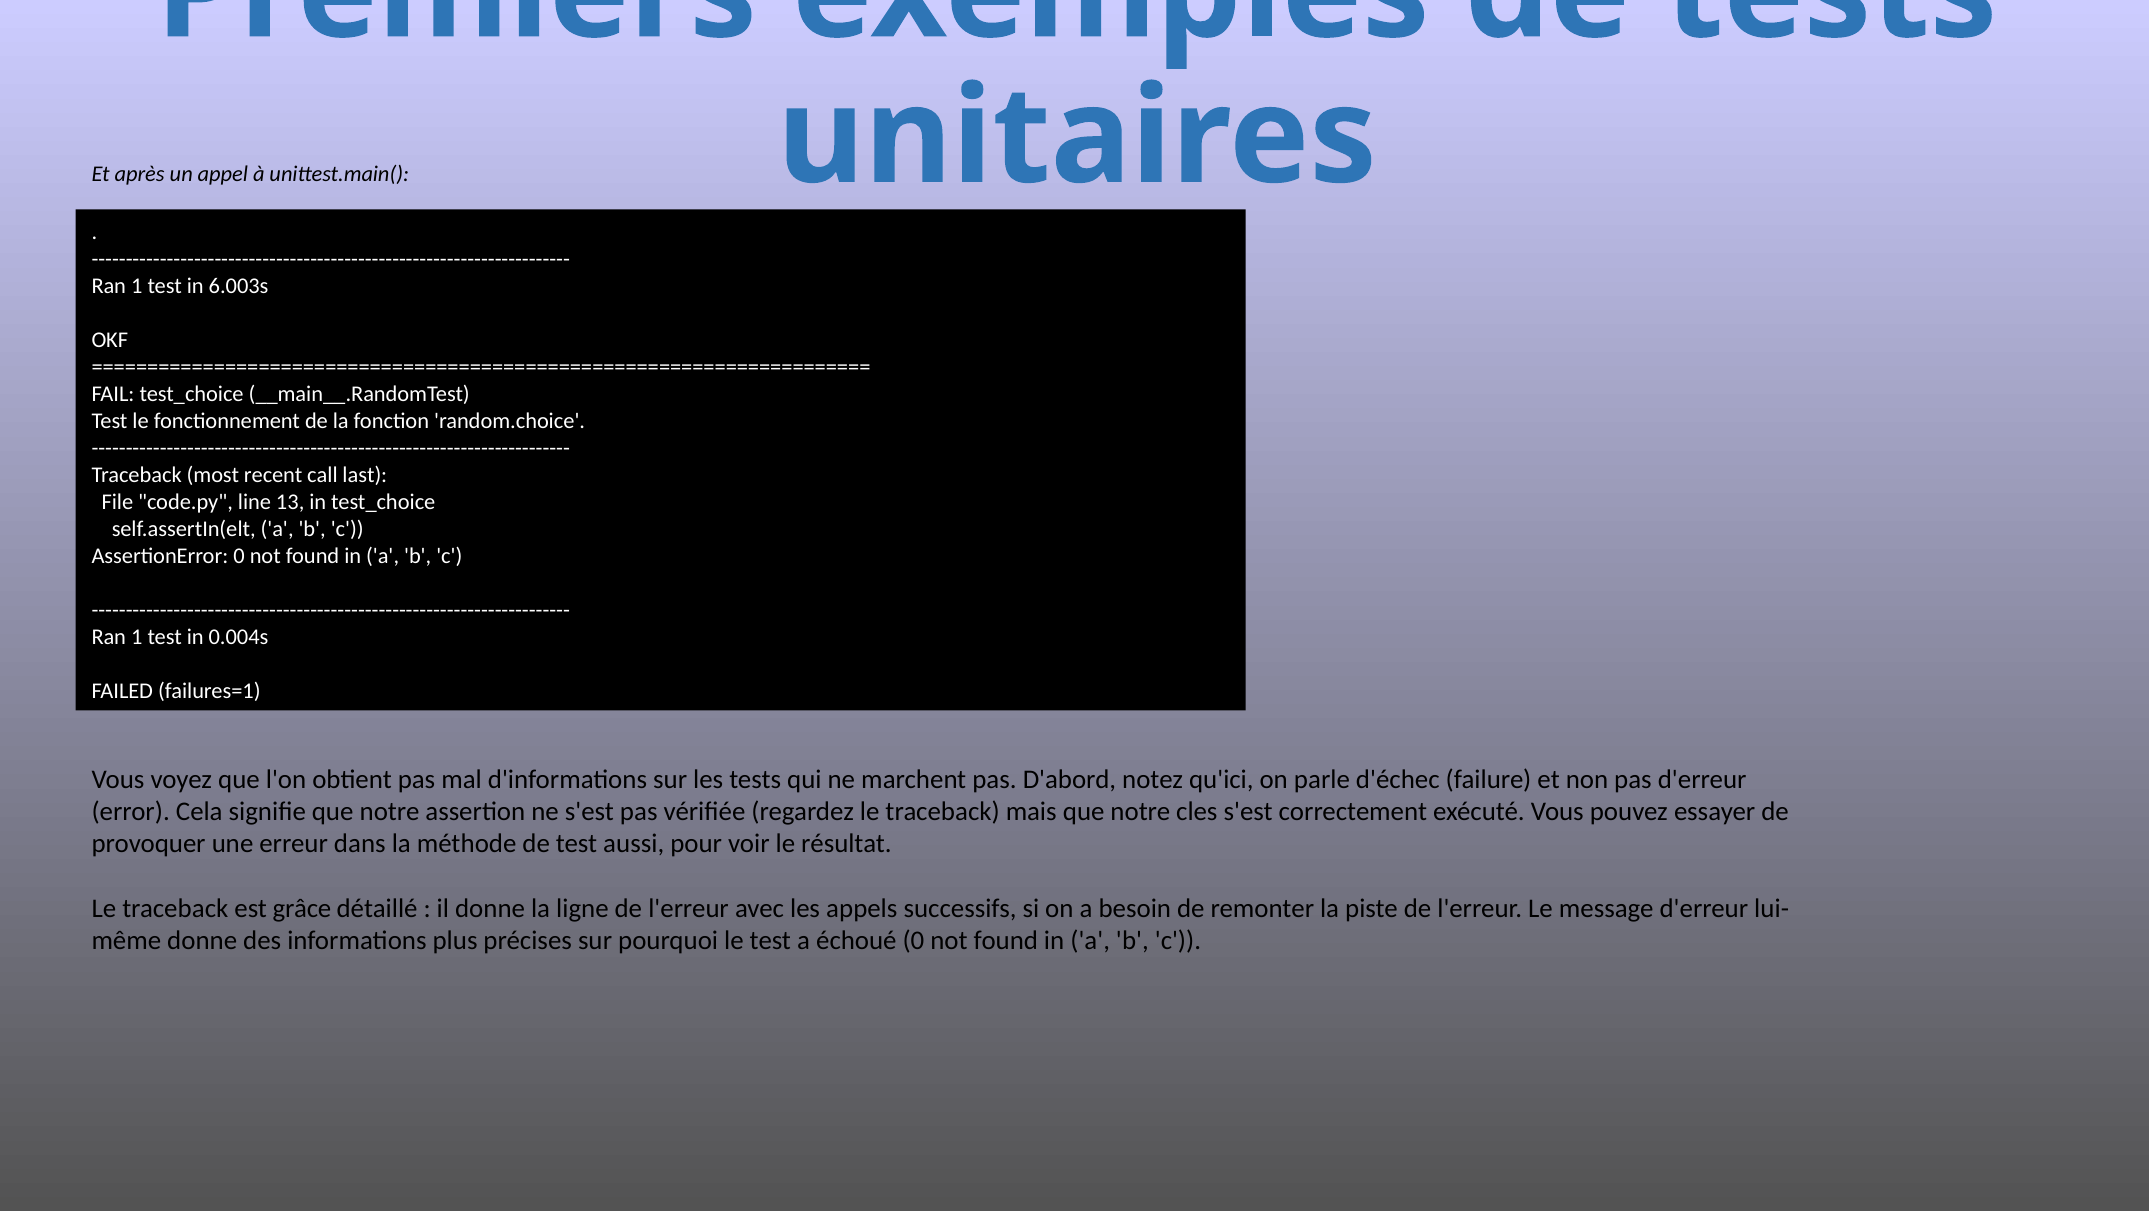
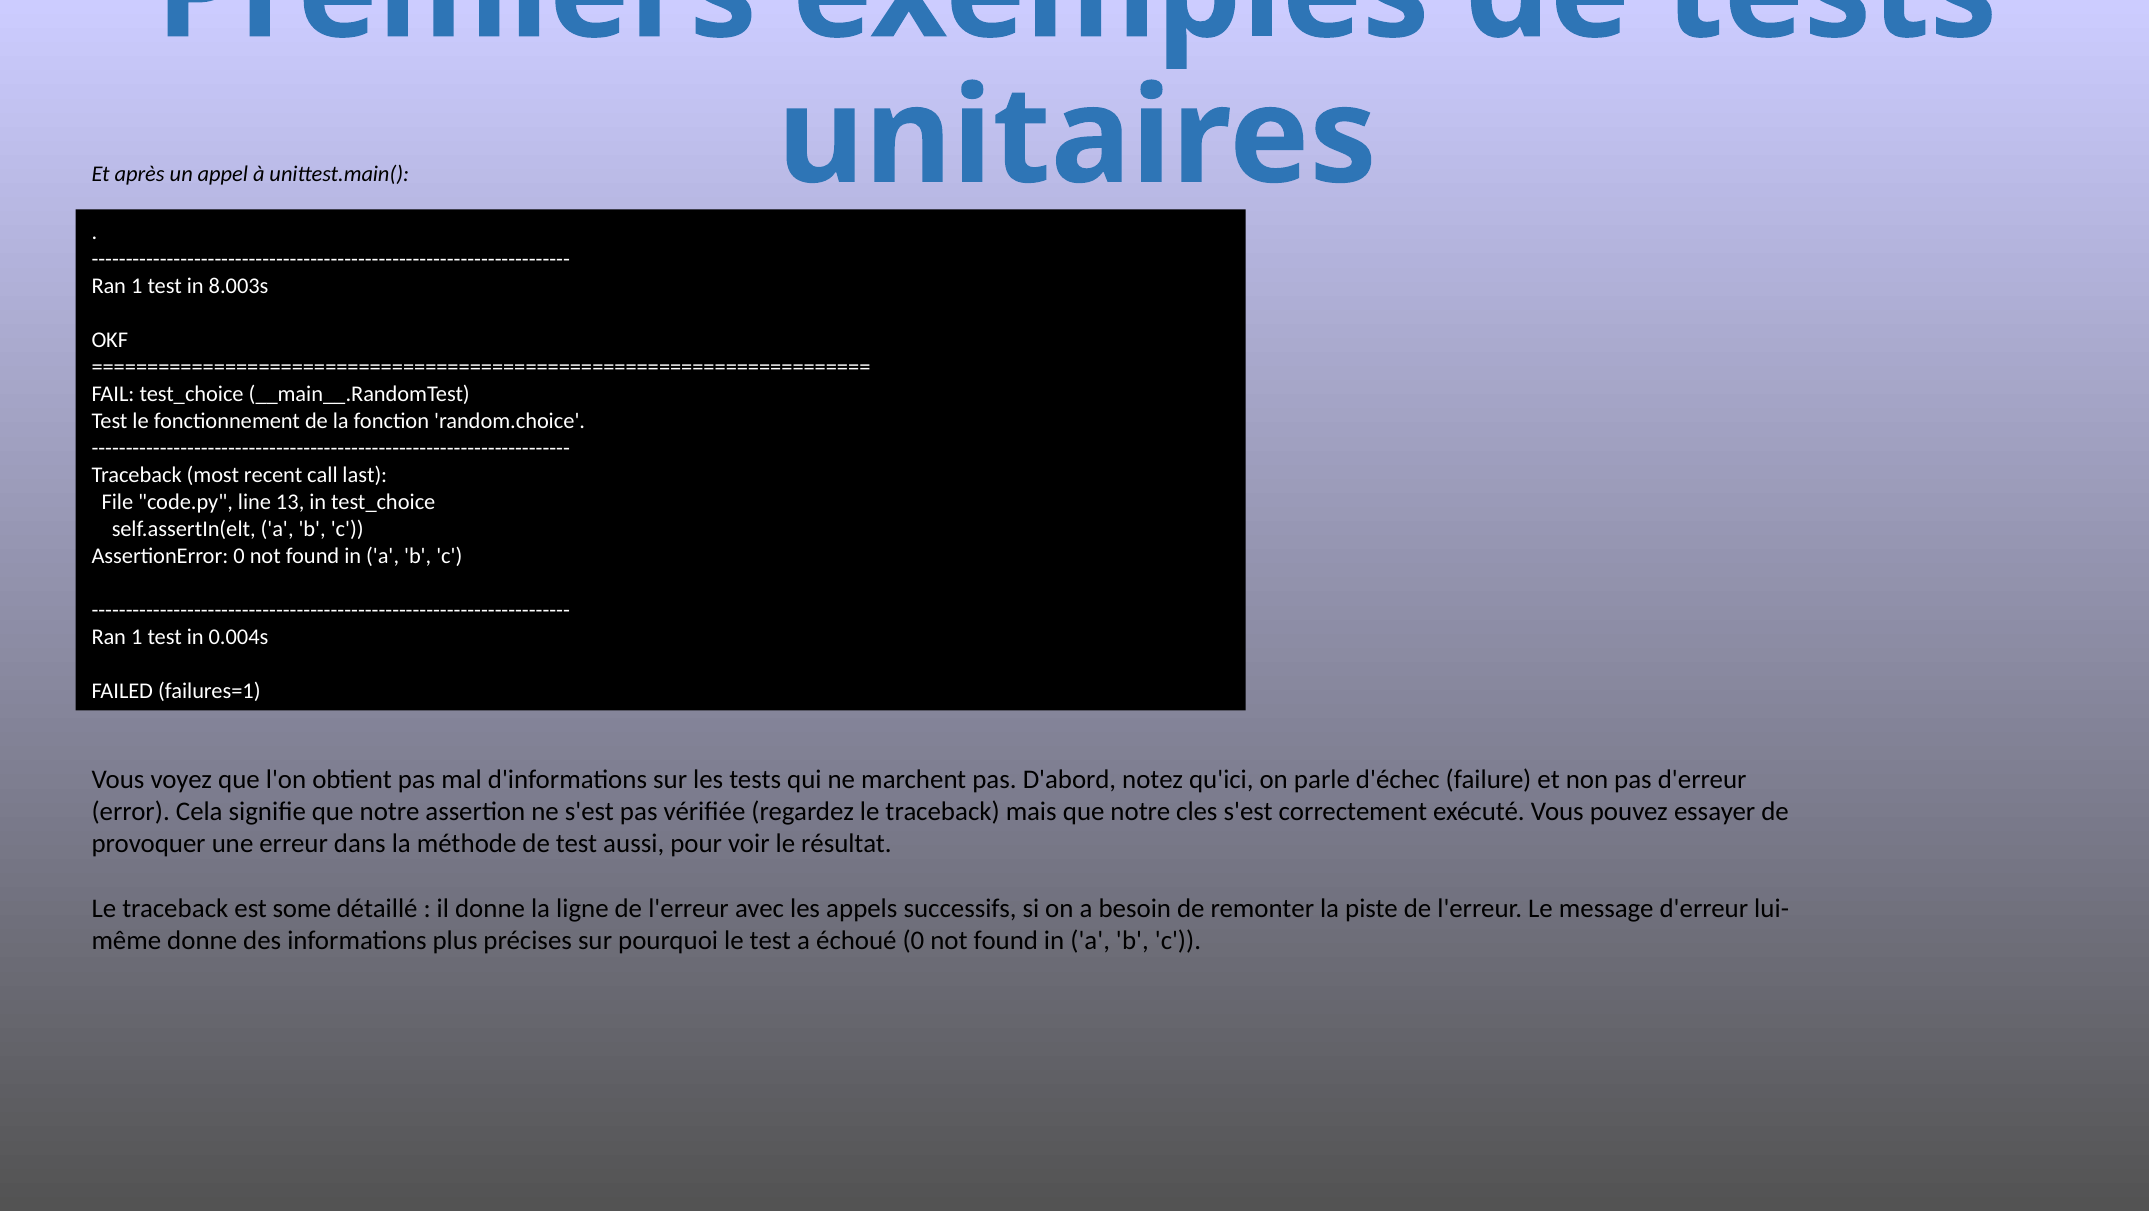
6.003s: 6.003s -> 8.003s (239, 286)
grâce: grâce -> some (302, 909)
